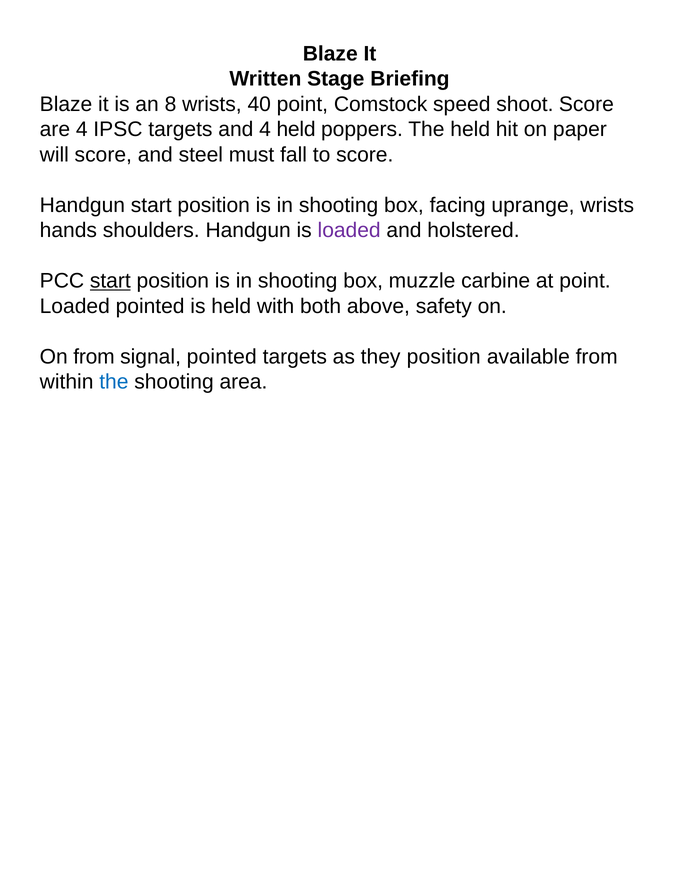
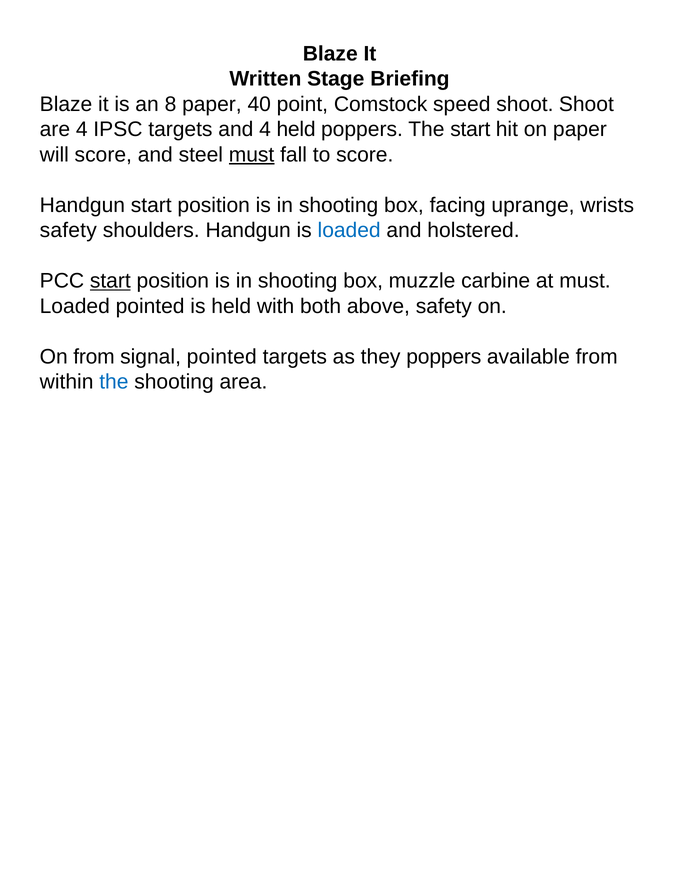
8 wrists: wrists -> paper (212, 104)
shoot Score: Score -> Shoot (586, 104)
The held: held -> start (470, 129)
must underline: none -> present (252, 155)
hands: hands -> safety (68, 230)
loaded colour: purple -> blue (349, 230)
at point: point -> must (585, 281)
they position: position -> poppers (444, 356)
